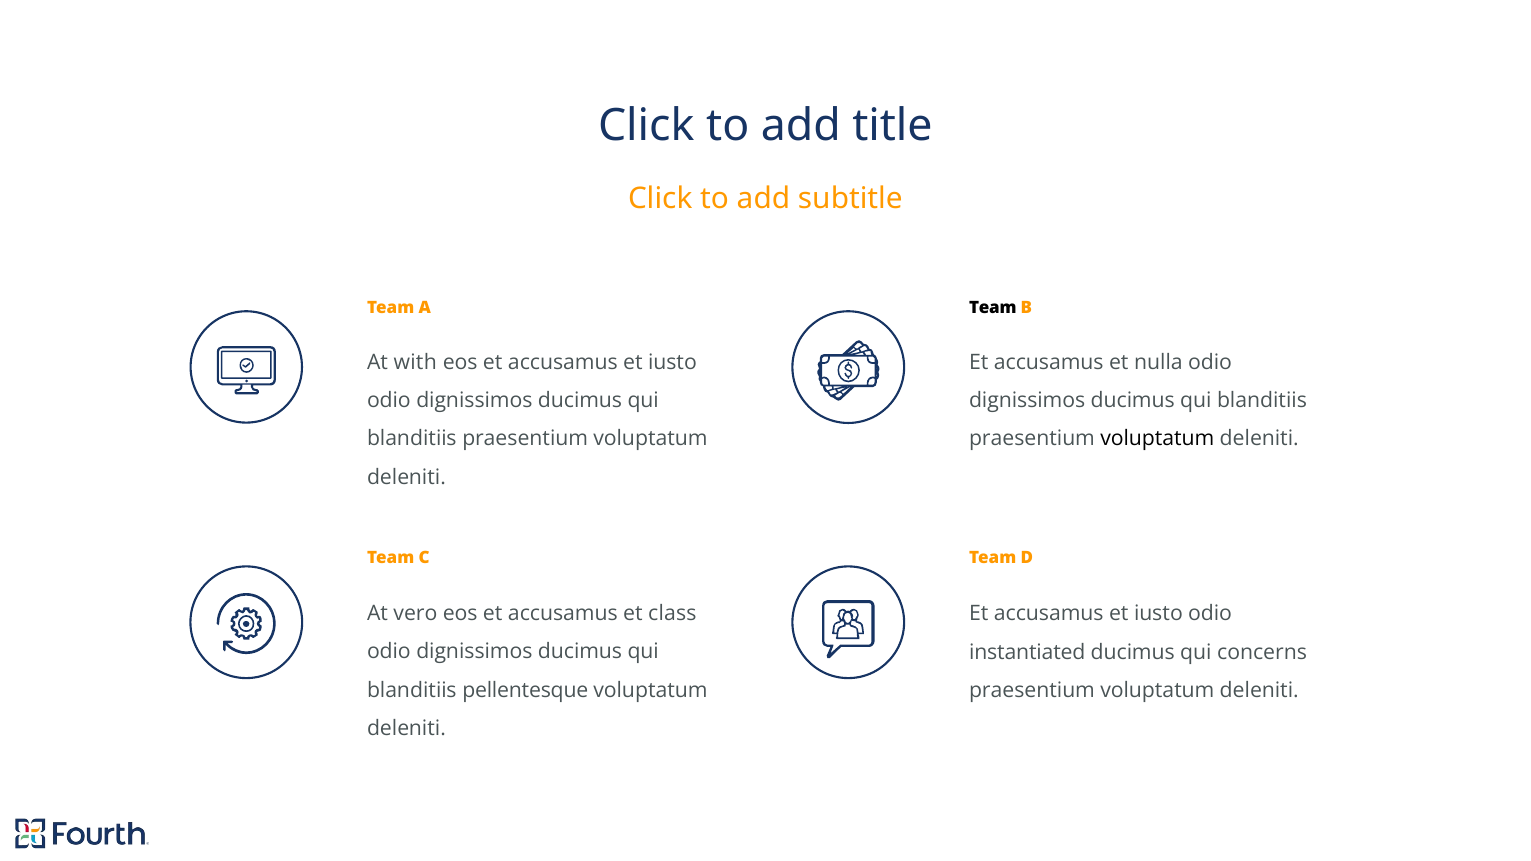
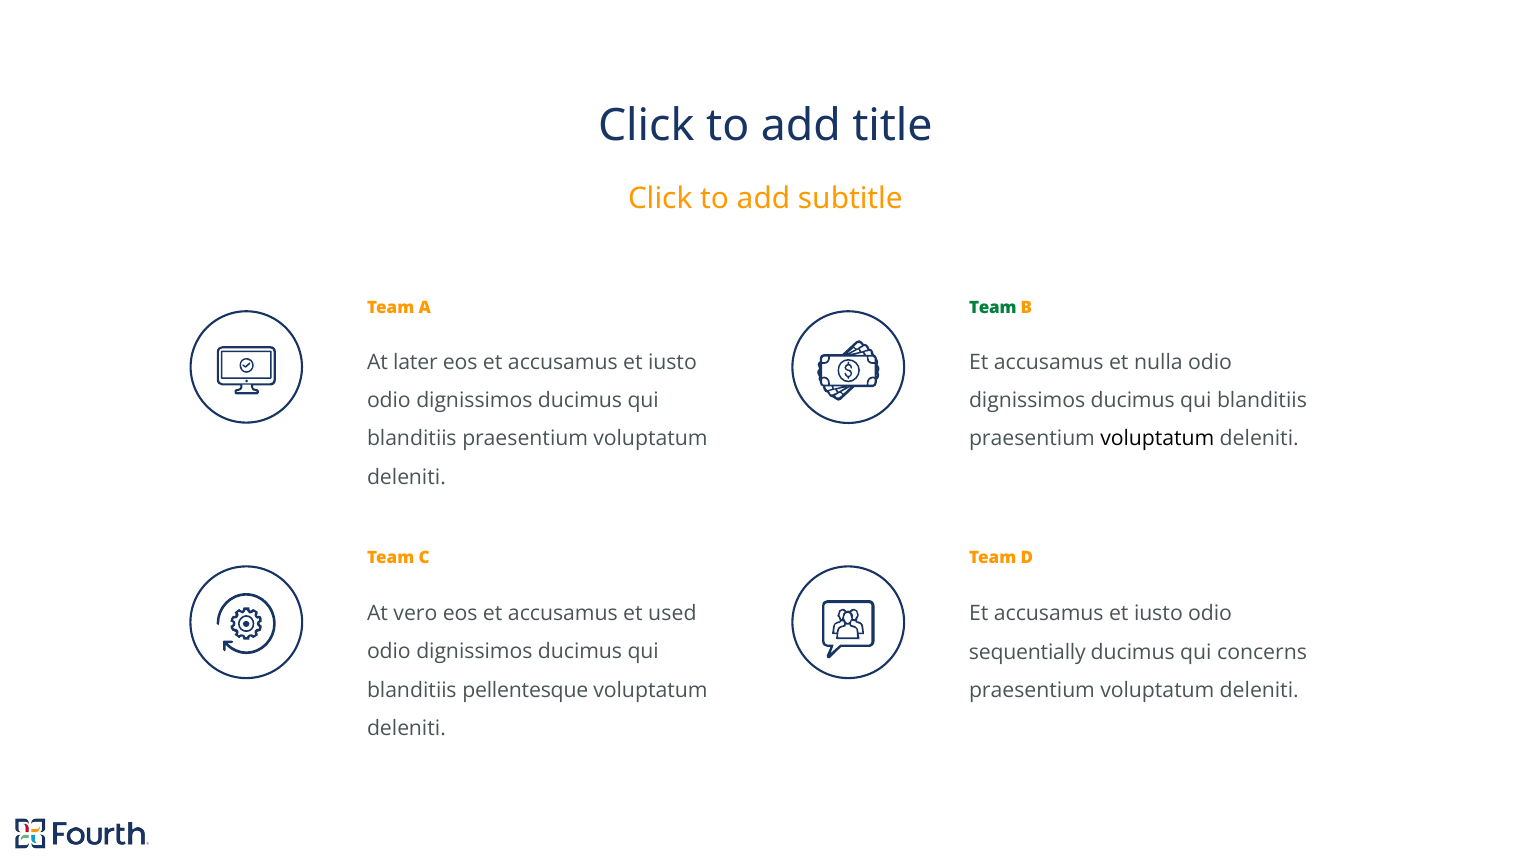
Team colour: black -> green (993, 308)
with: with -> later (415, 362)
class: class -> used (672, 614)
instantiated: instantiated -> sequentially (1027, 652)
